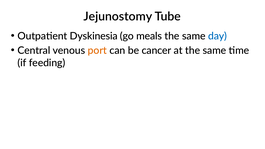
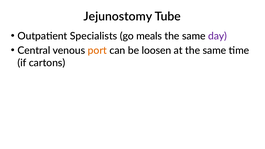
Dyskinesia: Dyskinesia -> Specialists (94, 36)
day colour: blue -> purple (218, 36)
cancer: cancer -> loosen (156, 51)
feeding: feeding -> cartons (47, 63)
